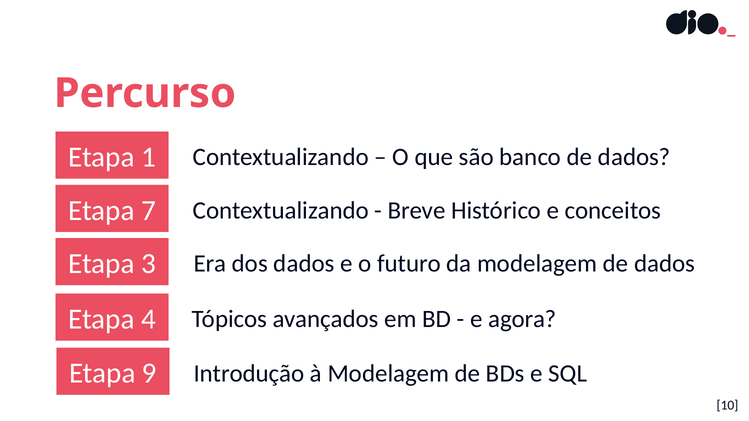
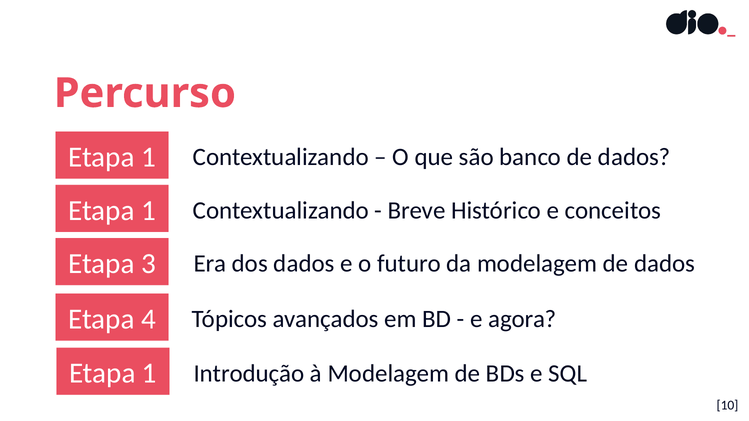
7: 7 -> 1 (149, 211)
9: 9 -> 1 (149, 374)
